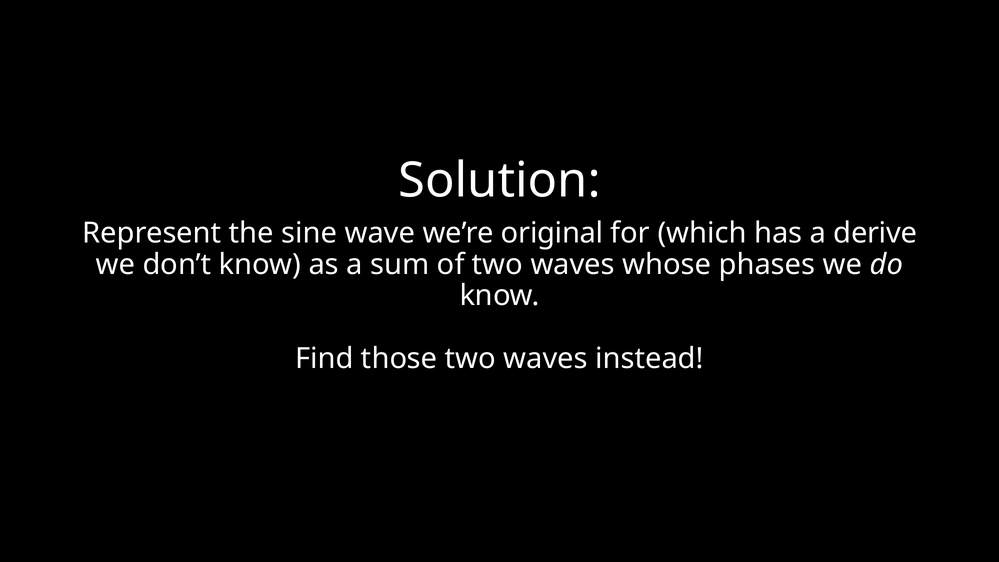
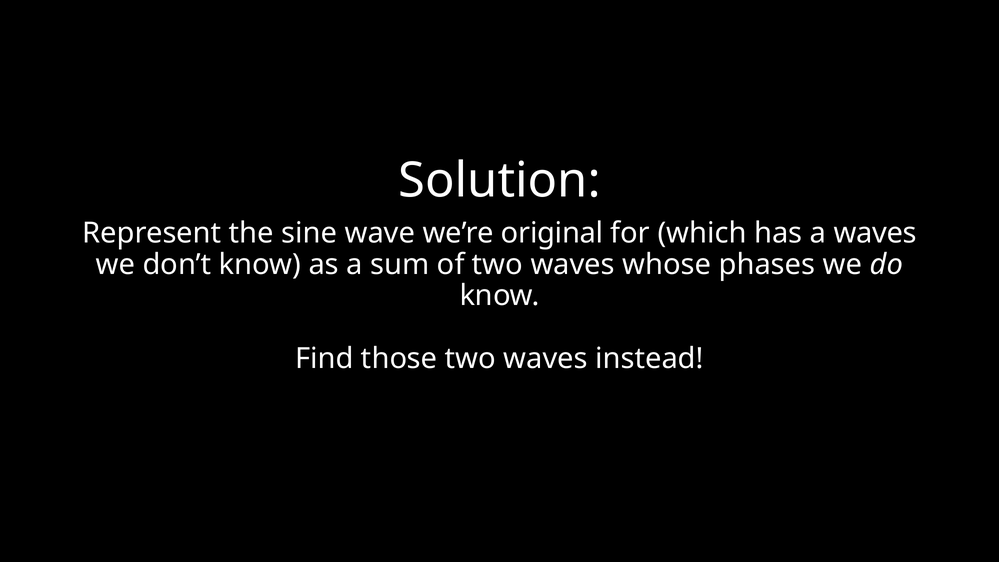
a derive: derive -> waves (875, 233)
